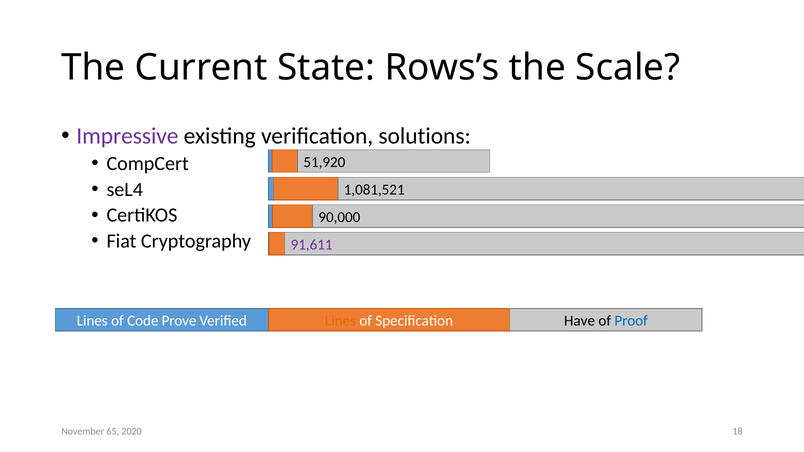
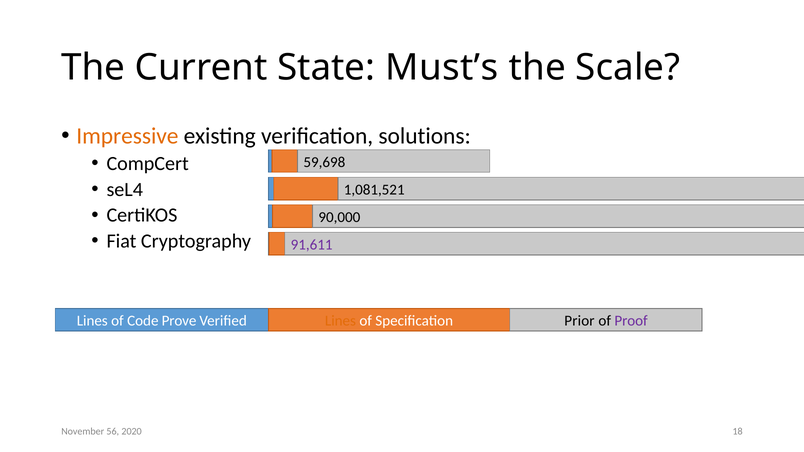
Rows’s: Rows’s -> Must’s (442, 68)
Impressive colour: purple -> orange (127, 136)
51,920: 51,920 -> 59,698 (324, 162)
Have: Have -> Prior (579, 321)
Proof colour: blue -> purple (631, 321)
65: 65 -> 56 (113, 432)
